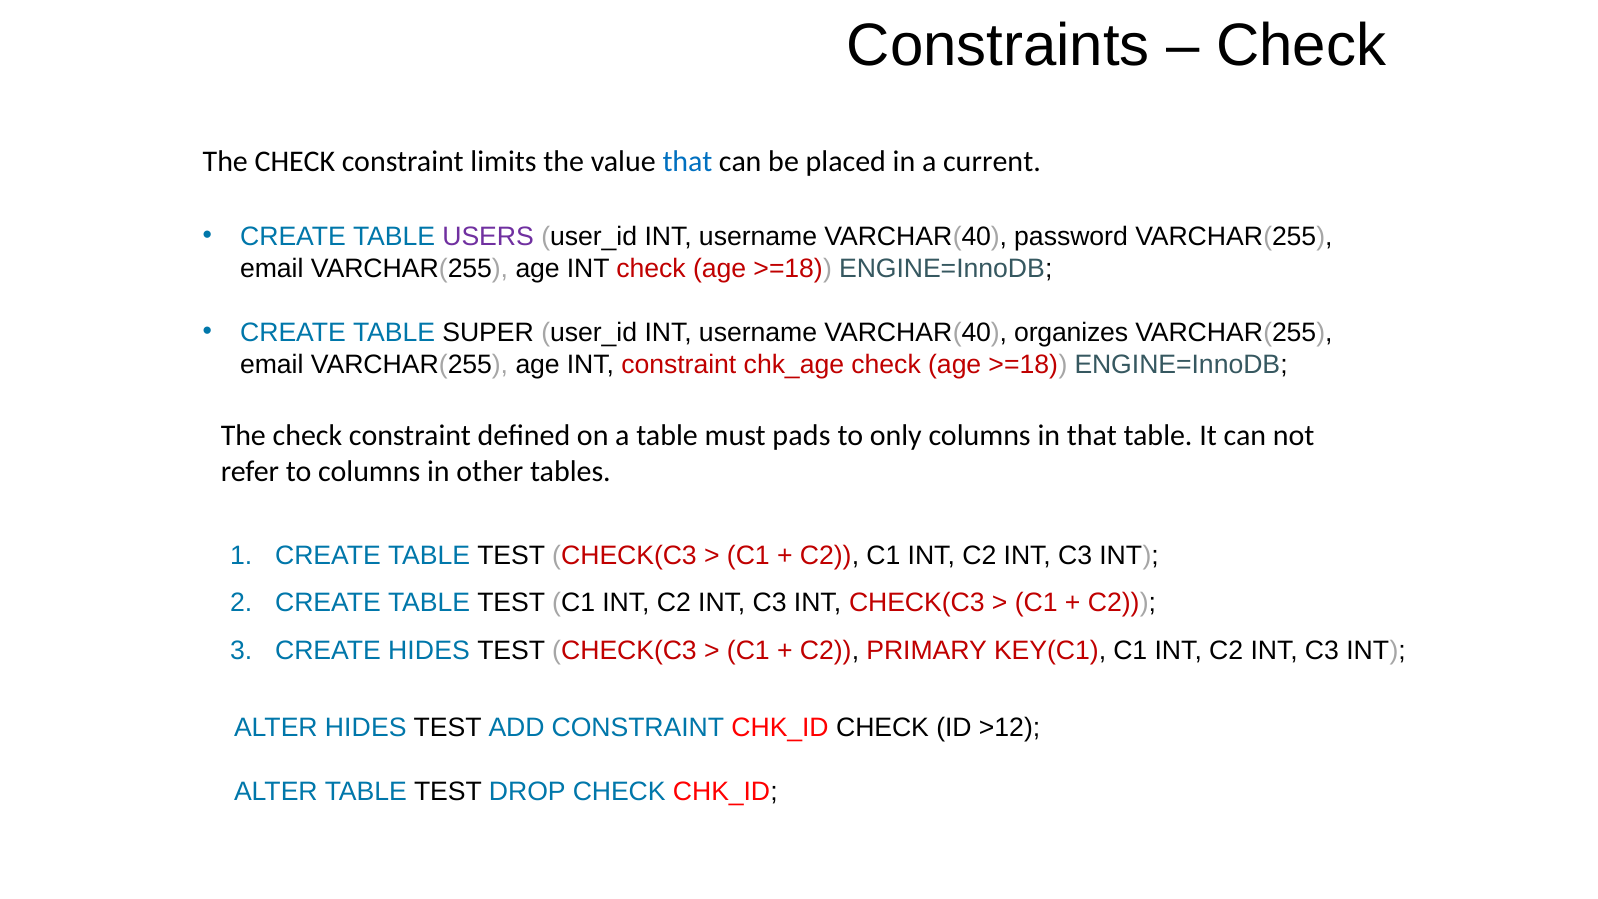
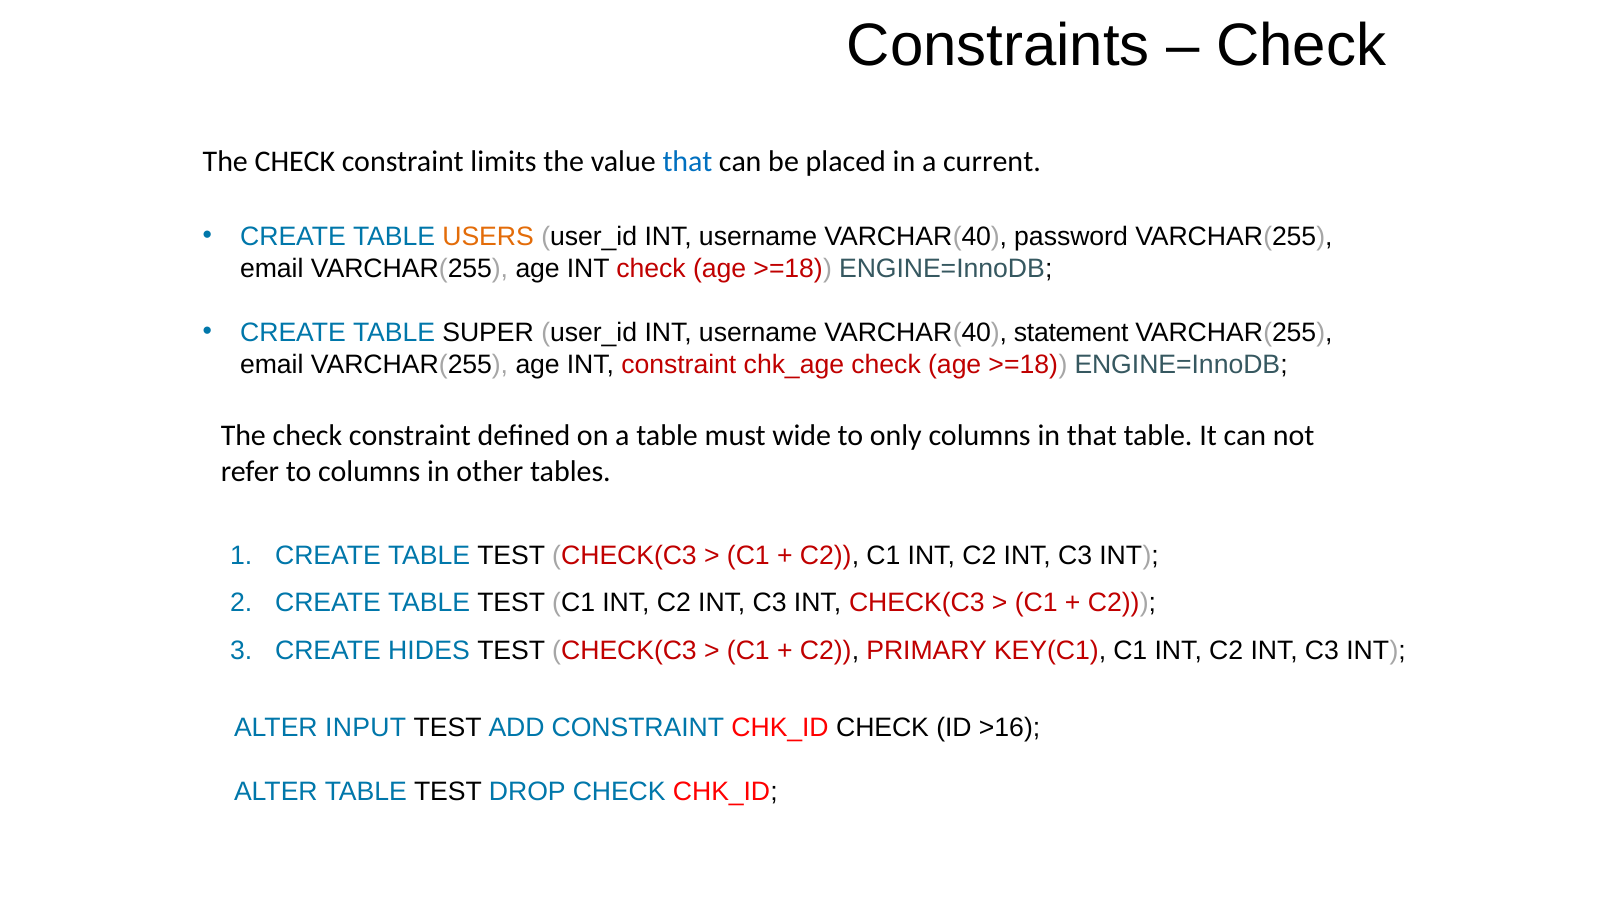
USERS colour: purple -> orange (488, 237)
organizes: organizes -> statement (1071, 332)
pads: pads -> wide (802, 436)
ALTER HIDES: HIDES -> INPUT (366, 728)
>12: >12 -> >16 (1010, 728)
